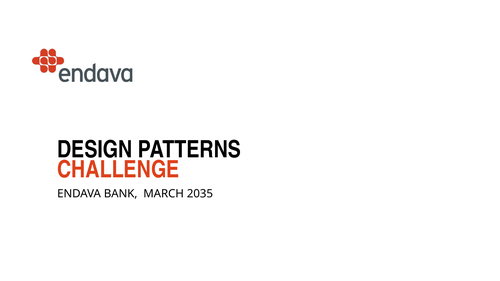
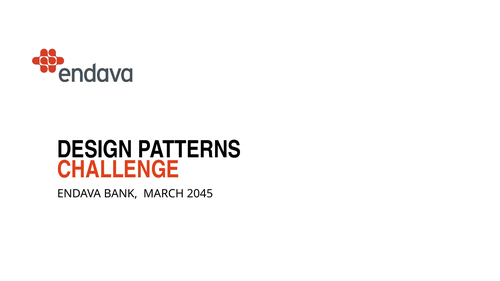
2035: 2035 -> 2045 (200, 194)
